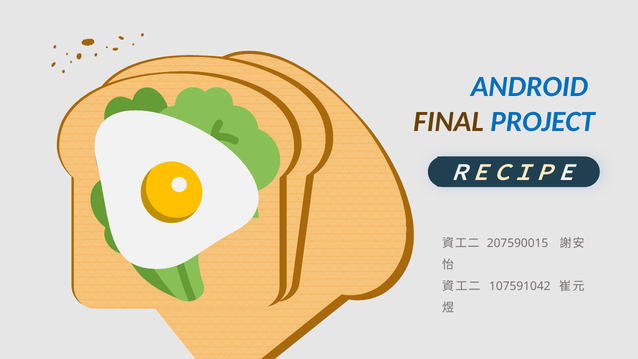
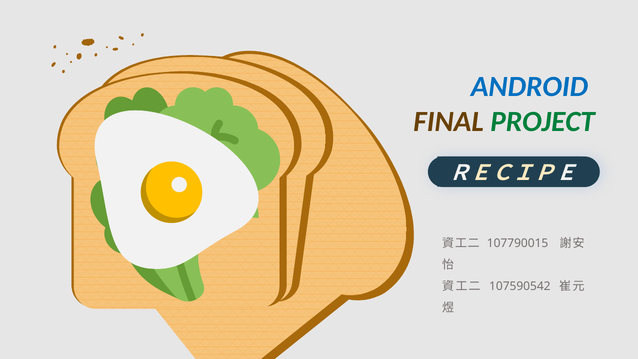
PROJECT colour: blue -> green (543, 122)
207590015: 207590015 -> 107790015 (518, 243)
107591042: 107591042 -> 107590542 (520, 286)
